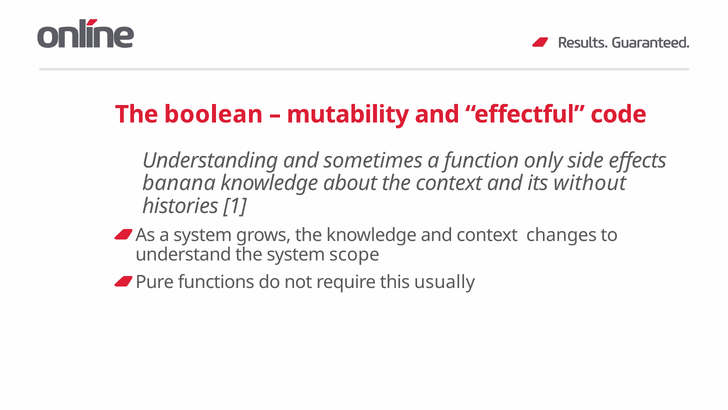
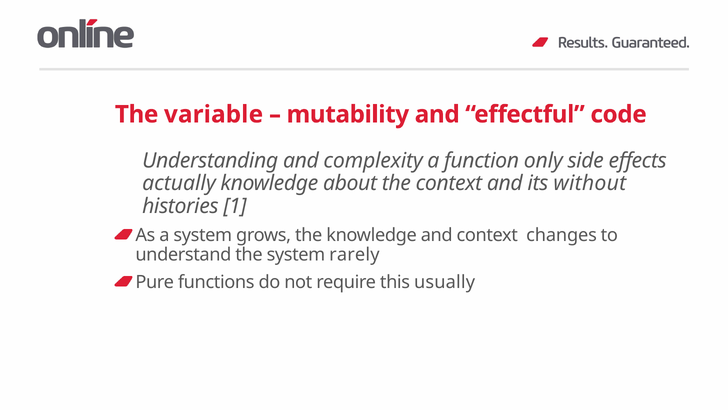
boolean: boolean -> variable (214, 114)
sometimes: sometimes -> complexity (373, 160)
banana: banana -> actually (179, 183)
scope: scope -> rarely (354, 255)
